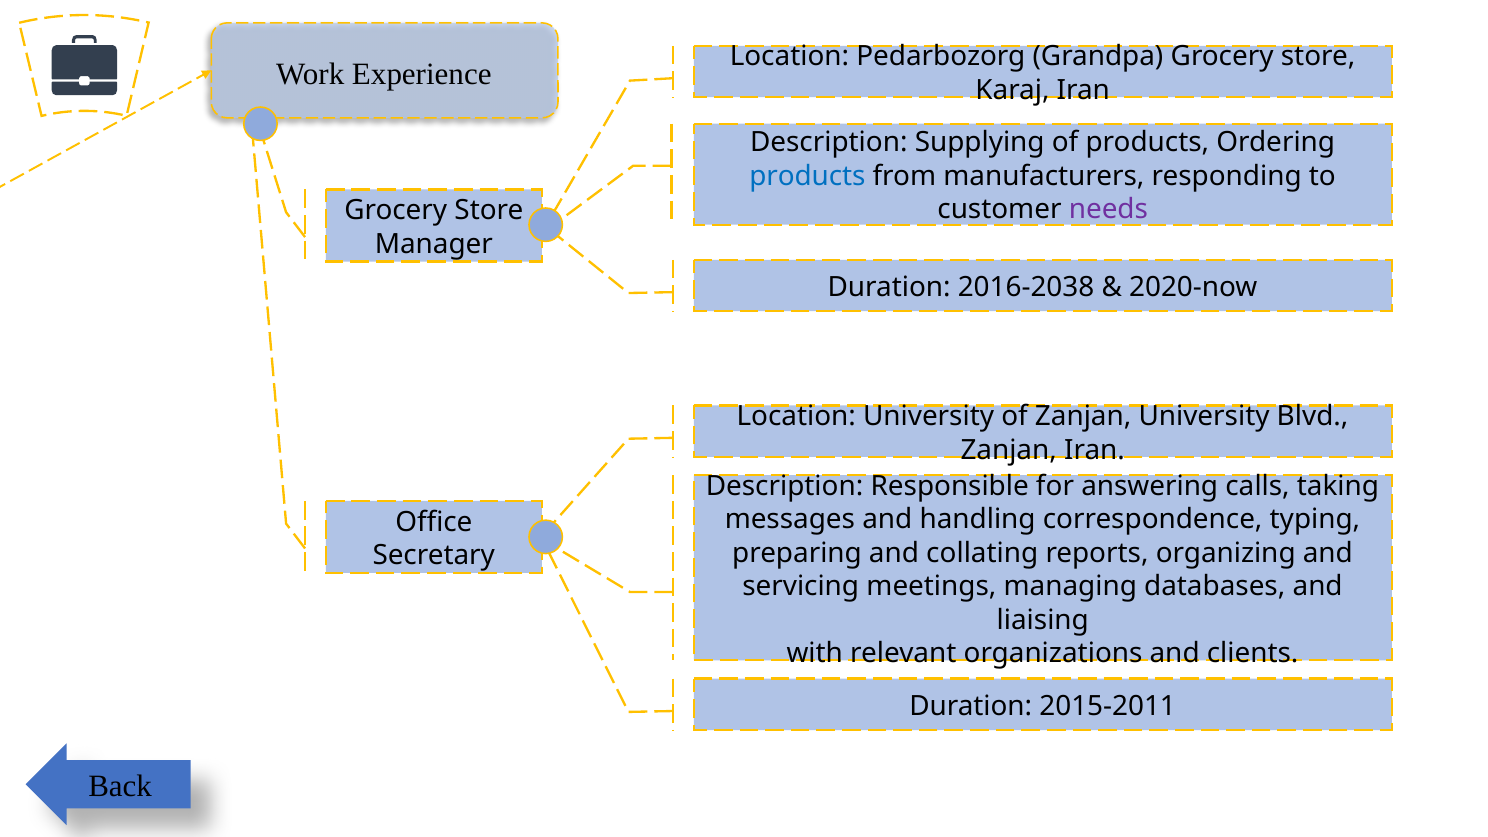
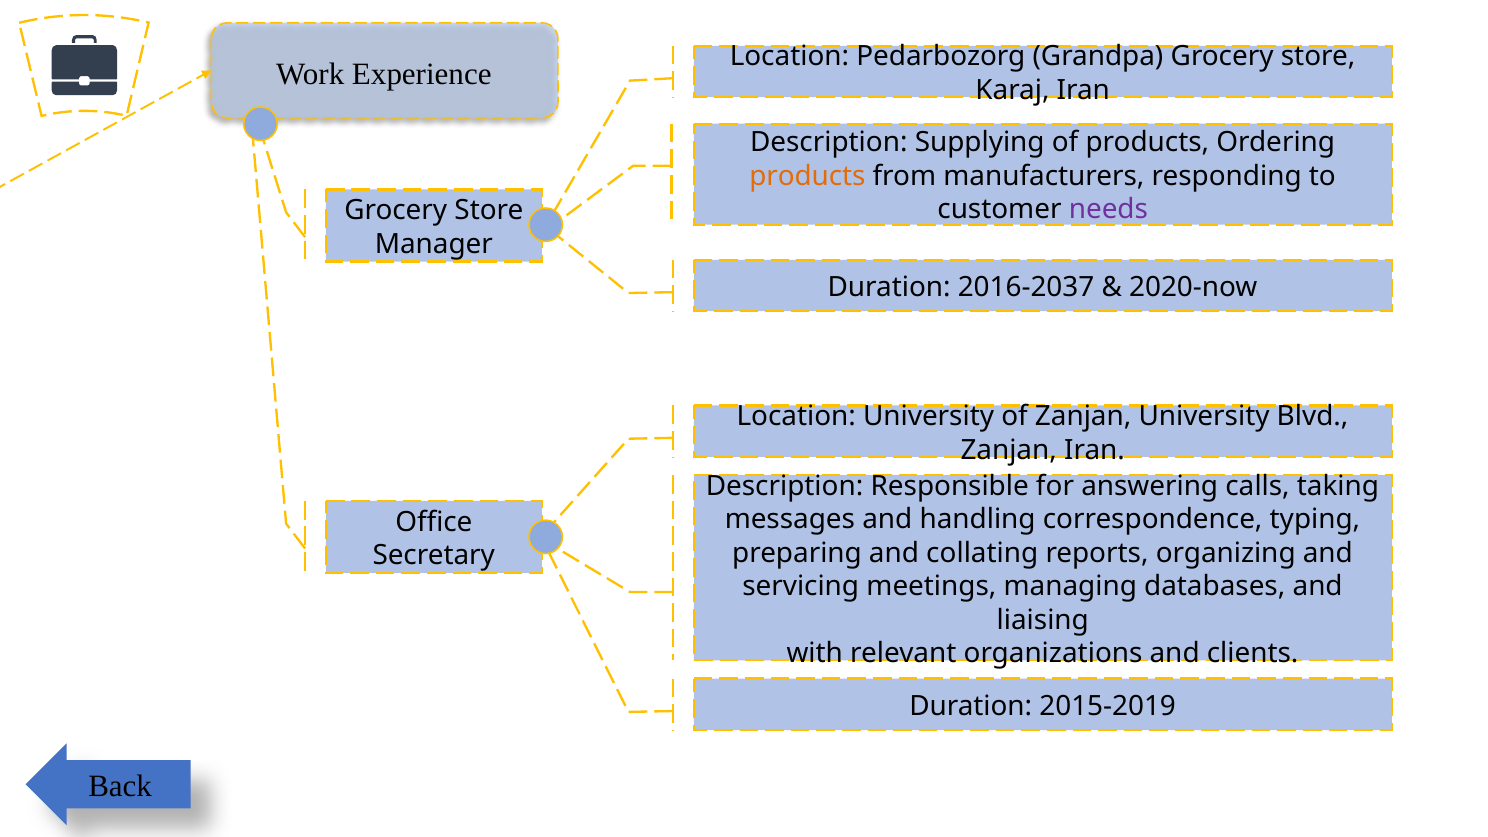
products colour: blue -> orange (807, 176)
2016-2038: 2016-2038 -> 2016-2037 (1026, 287)
2015-2011: 2015-2011 -> 2015-2019 (1108, 706)
